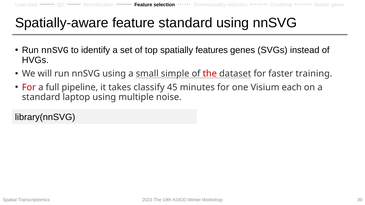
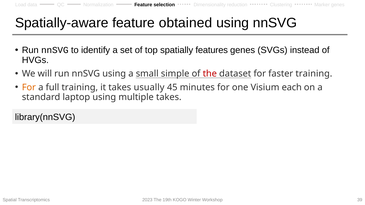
feature standard: standard -> obtained (186, 23)
For colour: red -> orange (29, 87)
full pipeline: pipeline -> training (80, 87)
classify: classify -> usually (149, 87)
multiple noise: noise -> takes (169, 97)
